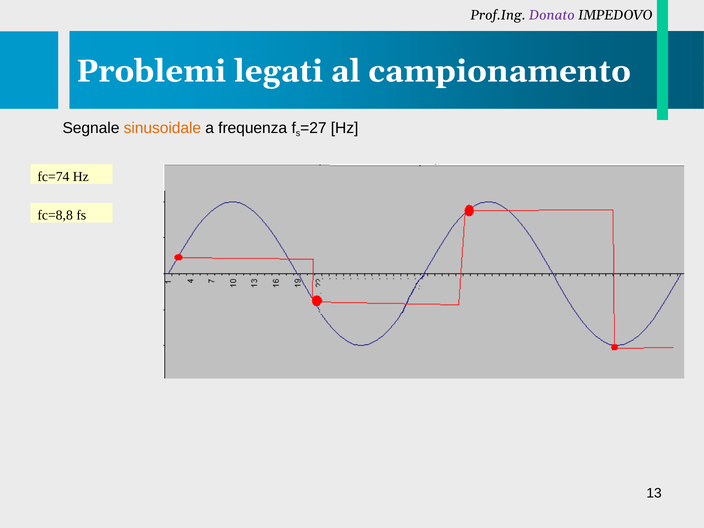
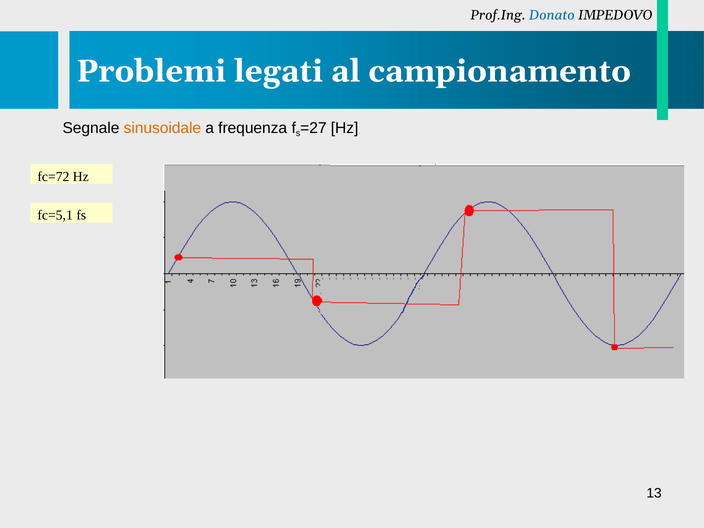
Donato colour: purple -> blue (552, 15)
fc=74: fc=74 -> fc=72 (53, 177)
fc=8,8: fc=8,8 -> fc=5,1 (55, 215)
